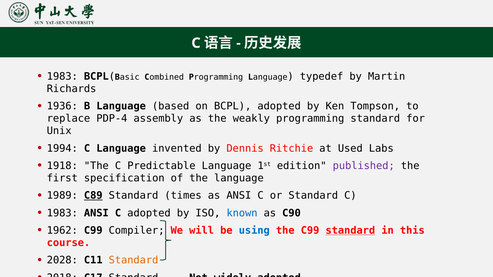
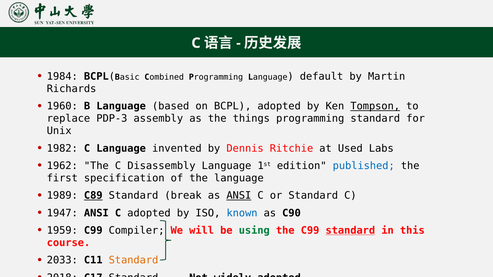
1983: 1983 -> 1984 (62, 77)
typedef: typedef -> default (322, 77)
1936: 1936 -> 1960 (62, 106)
Tompson underline: none -> present (375, 106)
PDP-4: PDP-4 -> PDP-3 (112, 119)
weakly: weakly -> things (251, 119)
1994: 1994 -> 1982 (62, 148)
1918: 1918 -> 1962 (62, 166)
Predictable: Predictable -> Disassembly (161, 166)
published colour: purple -> blue (364, 166)
times: times -> break (183, 196)
ANSI underline: none -> present (239, 196)
1983: 1983 -> 1947 (62, 213)
1962: 1962 -> 1959 (62, 231)
using colour: blue -> green (254, 231)
2028: 2028 -> 2033 (62, 260)
